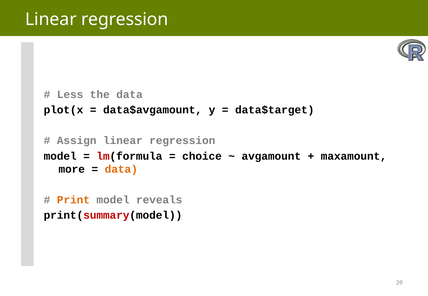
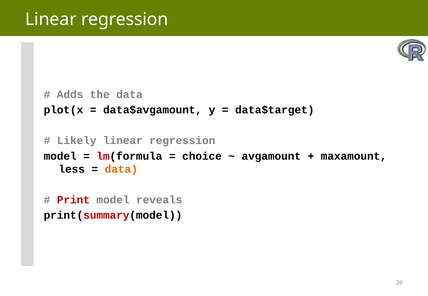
Less: Less -> Adds (70, 95)
Assign: Assign -> Likely (77, 141)
more: more -> less (72, 169)
Print colour: orange -> red (73, 200)
